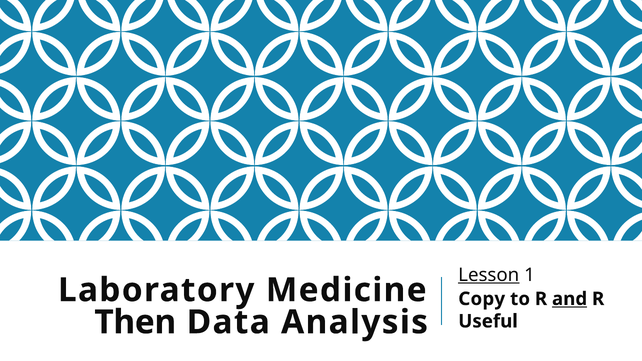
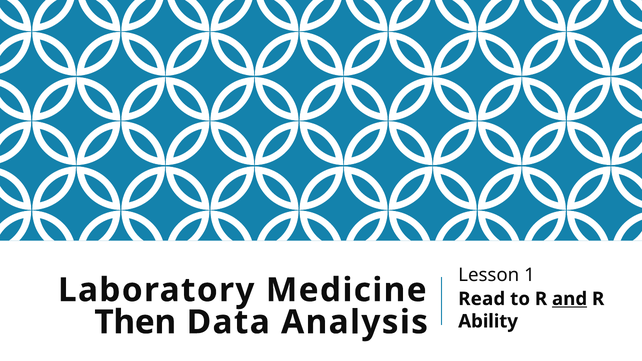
Lesson underline: present -> none (489, 275)
Copy: Copy -> Read (482, 299)
Useful: Useful -> Ability (488, 321)
